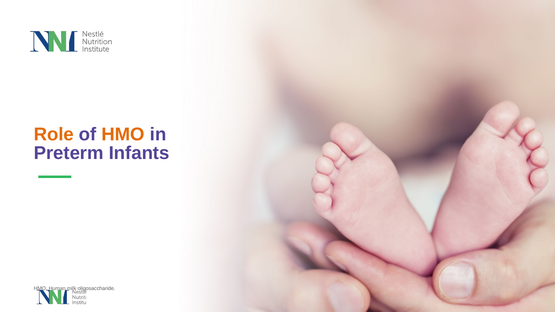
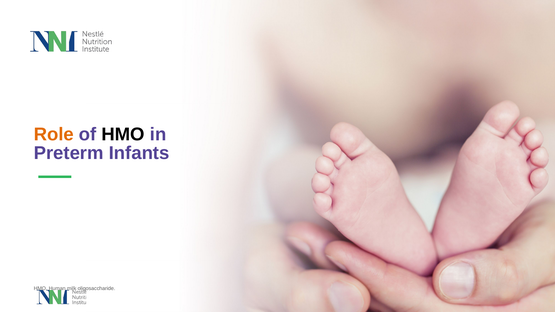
HMO colour: orange -> black (123, 135)
